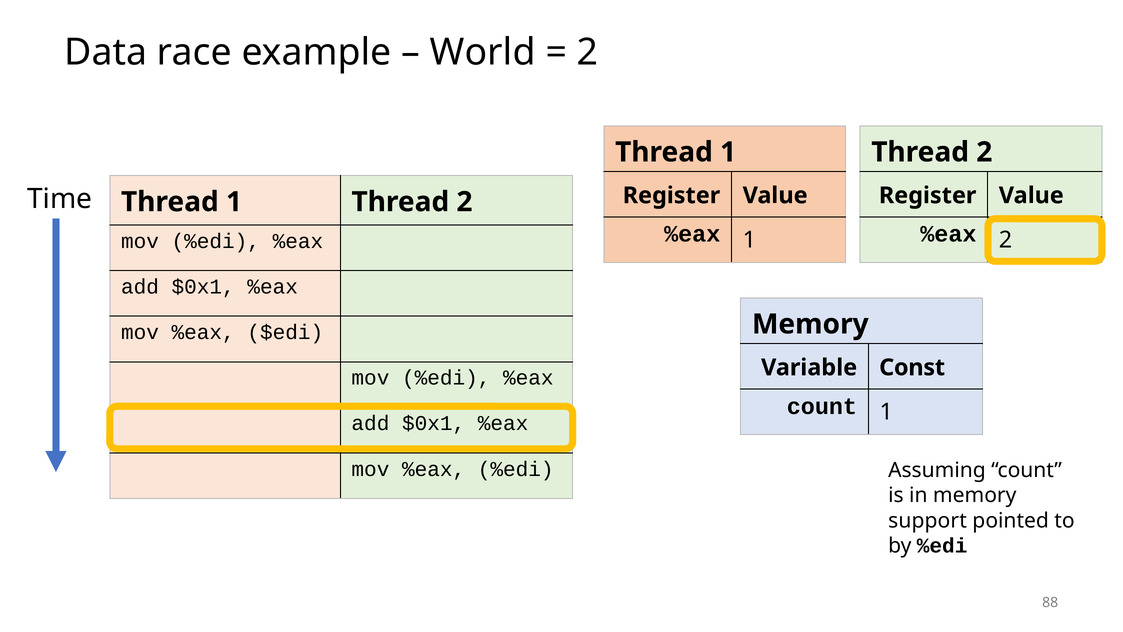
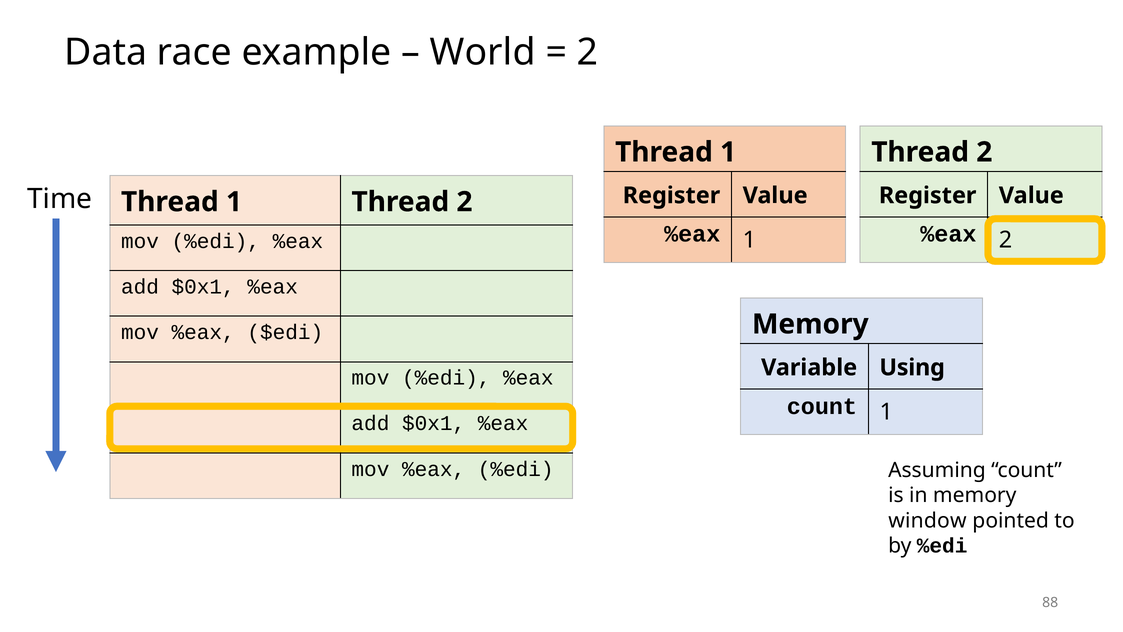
Const: Const -> Using (912, 367)
support: support -> window (927, 520)
